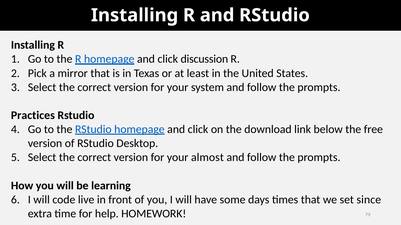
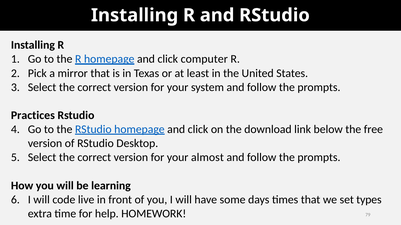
discussion: discussion -> computer (204, 59)
since: since -> types (369, 200)
